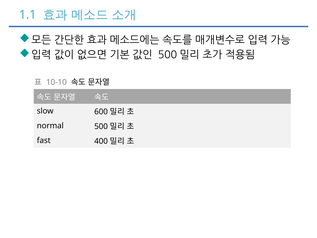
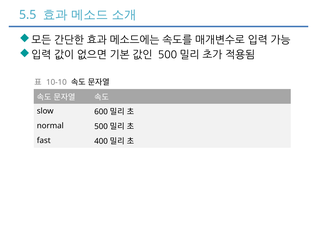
1.1: 1.1 -> 5.5 (28, 15)
